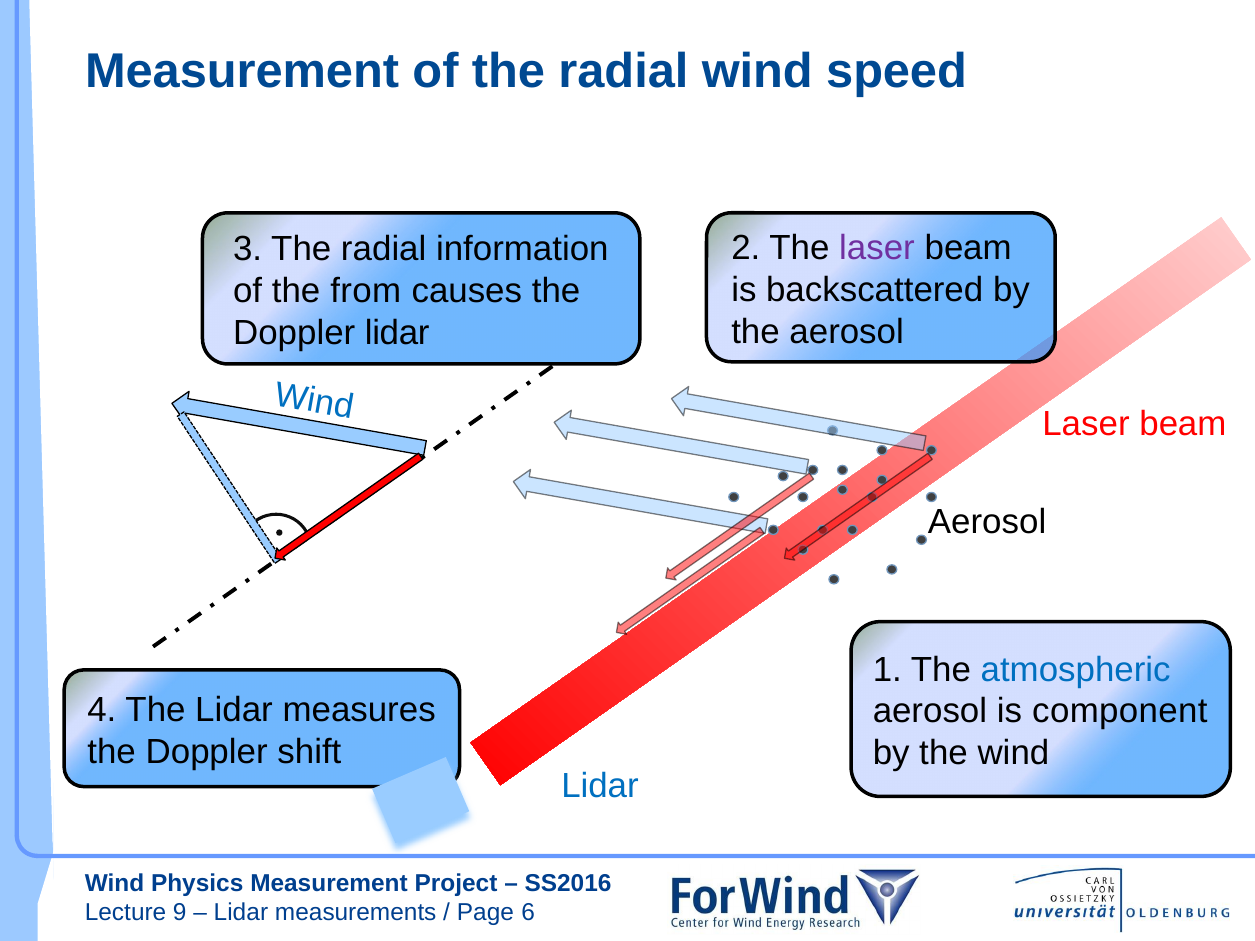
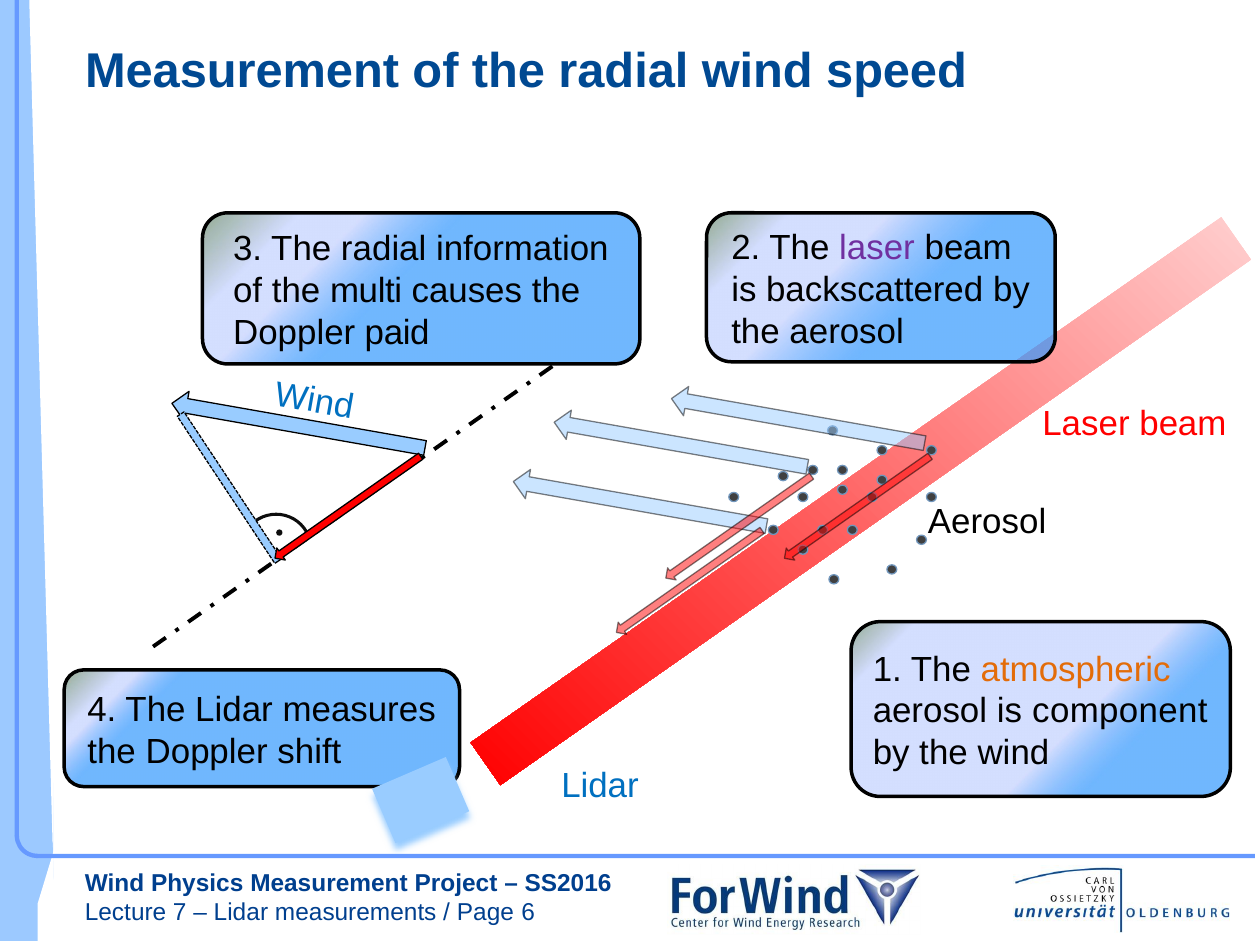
from: from -> multi (366, 291)
Doppler lidar: lidar -> paid (397, 333)
atmospheric colour: blue -> orange (1076, 670)
9: 9 -> 7 (180, 913)
